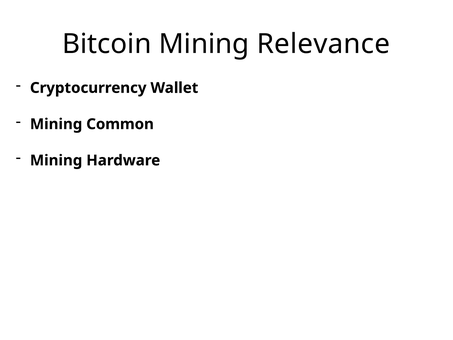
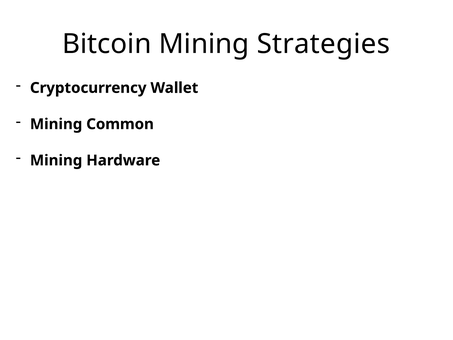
Relevance: Relevance -> Strategies (323, 44)
